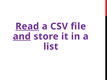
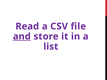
Read underline: present -> none (27, 26)
